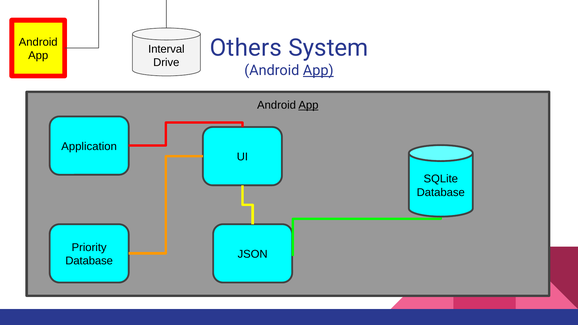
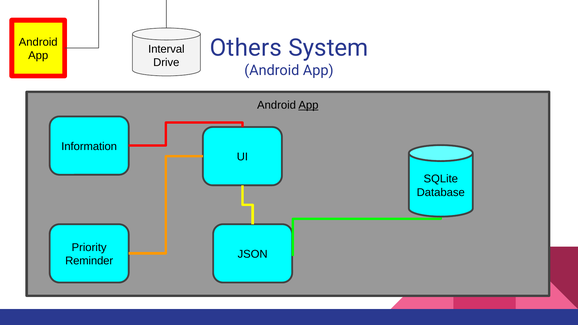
App underline: present -> none (318, 70)
Application: Application -> Information (89, 146)
Database: Database -> Reminder (89, 261)
